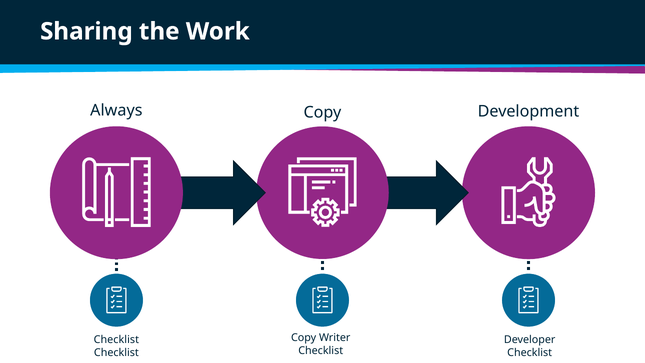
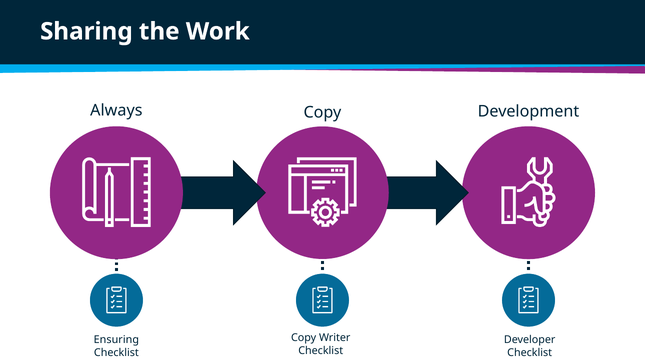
Checklist: Checklist -> Ensuring (116, 340)
